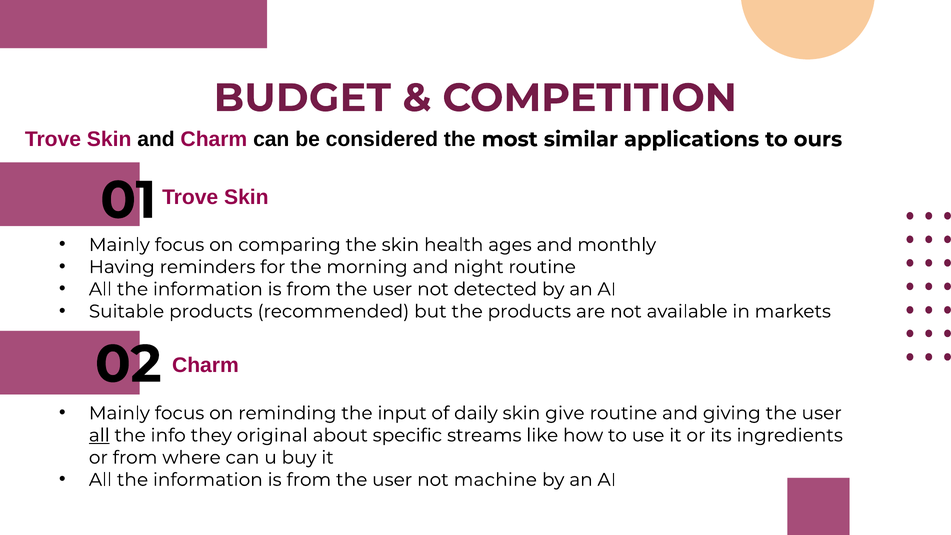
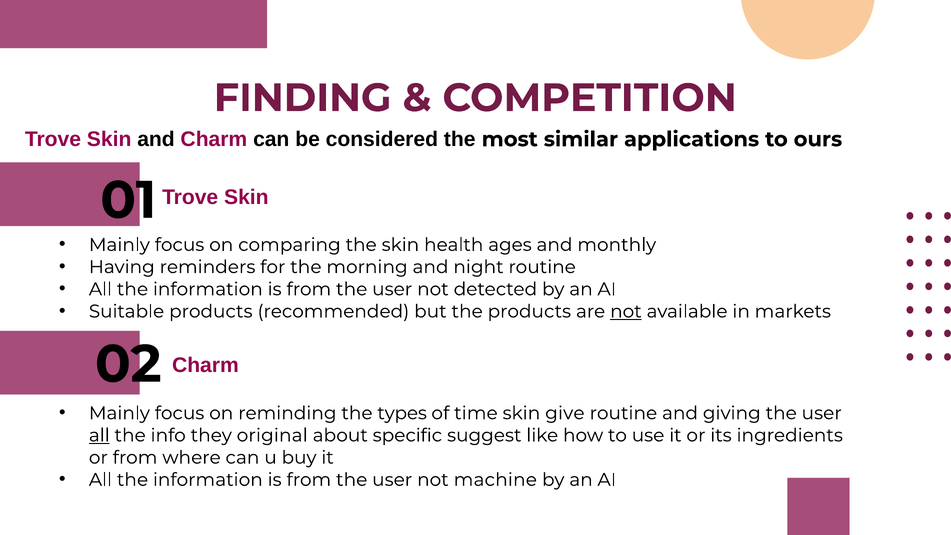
BUDGET: BUDGET -> FINDING (303, 98)
not underline: none -> present (626, 311)
input: input -> types (402, 413)
daily: daily -> time (476, 413)
streams: streams -> suggest (484, 435)
